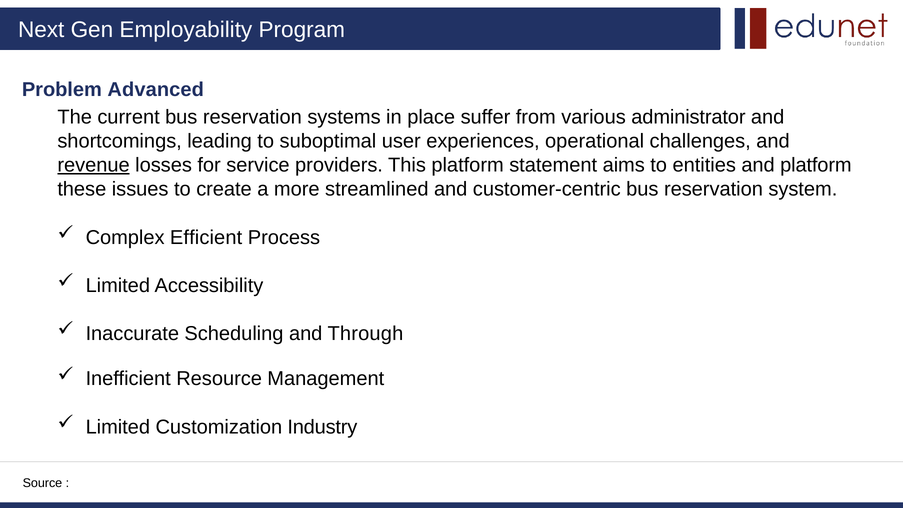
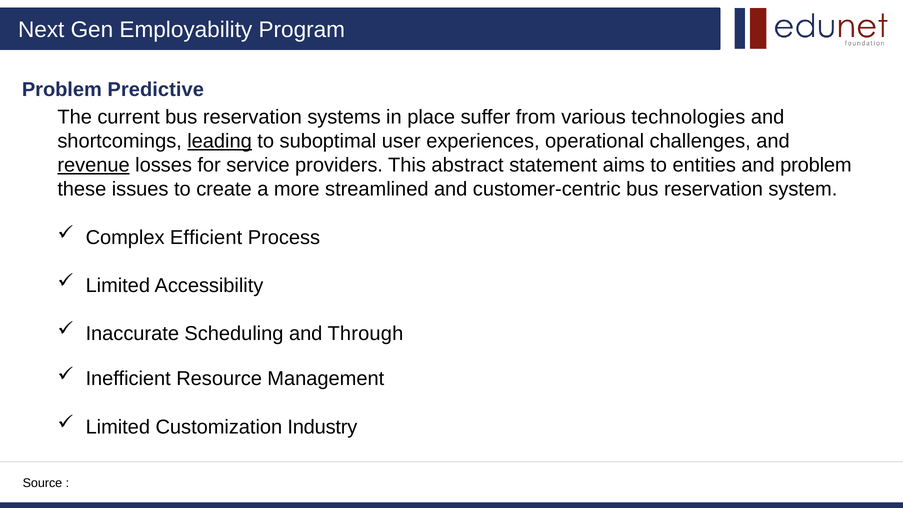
Advanced: Advanced -> Predictive (156, 90)
administrator: administrator -> technologies (688, 117)
leading underline: none -> present (220, 141)
This platform: platform -> abstract (468, 165)
and platform: platform -> problem (816, 165)
